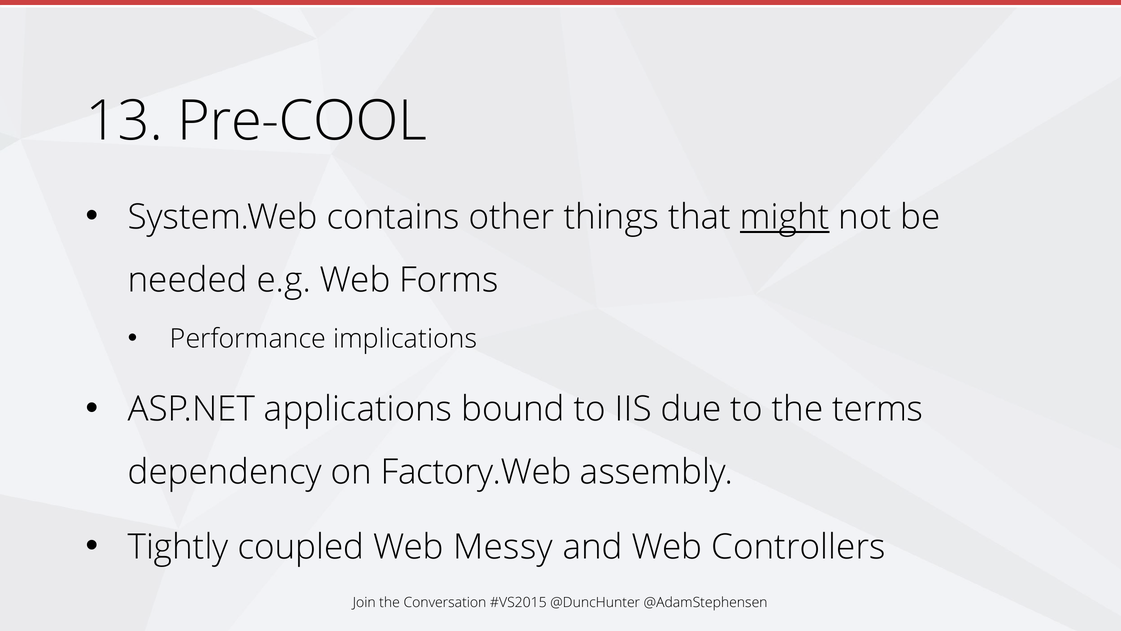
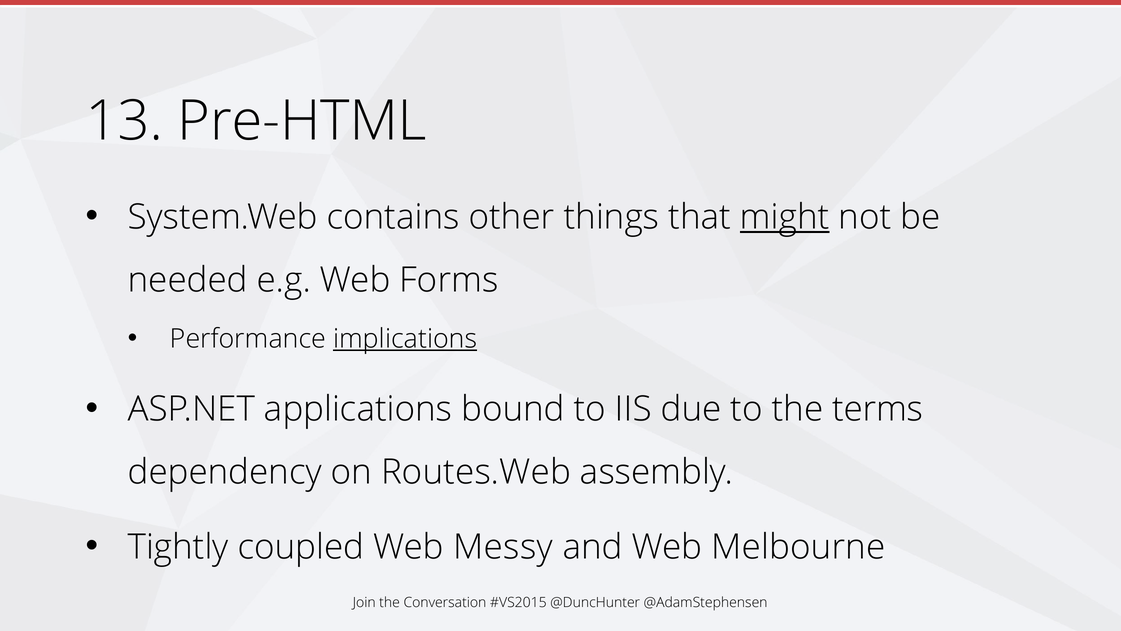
Pre-COOL: Pre-COOL -> Pre-HTML (302, 121)
implications underline: none -> present (405, 338)
Factory.Web: Factory.Web -> Routes.Web (476, 472)
Controllers: Controllers -> Melbourne (798, 547)
